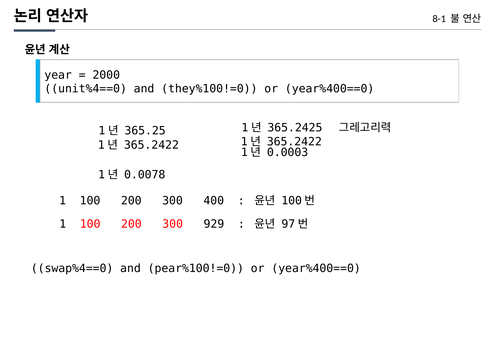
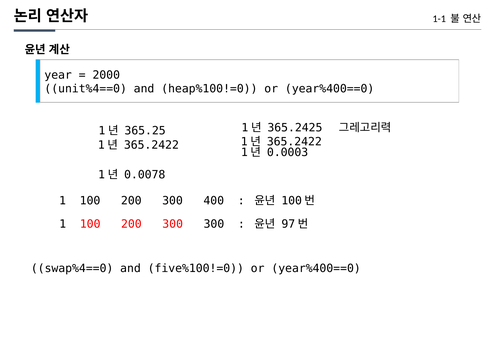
8-1: 8-1 -> 1-1 (439, 19)
they%100!=0: they%100!=0 -> heap%100!=0 (209, 89)
300 929: 929 -> 300 (214, 225)
pear%100!=0: pear%100!=0 -> five%100!=0 (196, 269)
